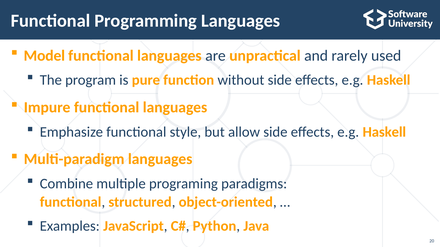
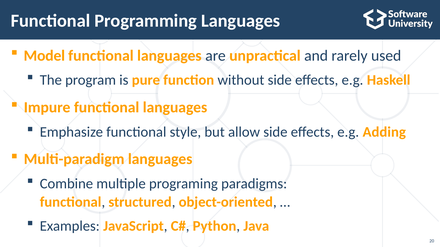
Haskell: Haskell -> Adding (384, 132)
